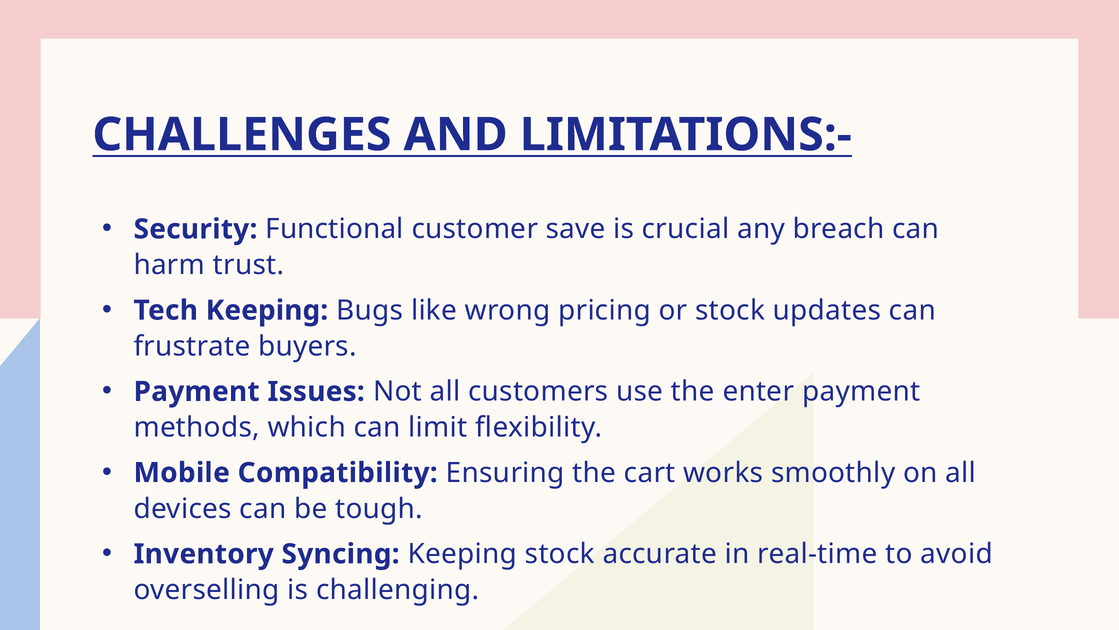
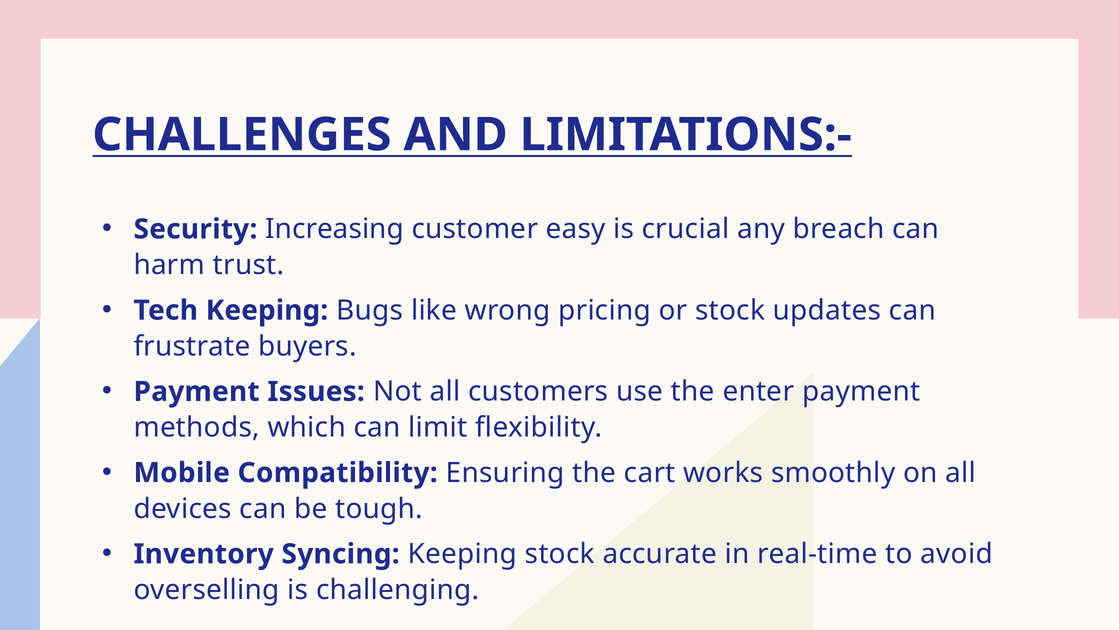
Functional: Functional -> Increasing (335, 229)
save: save -> easy (576, 229)
